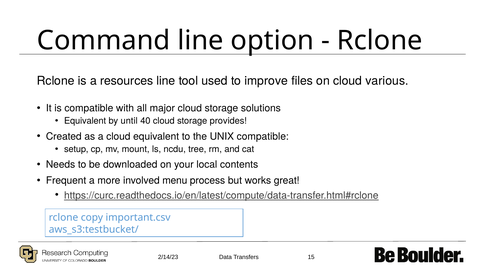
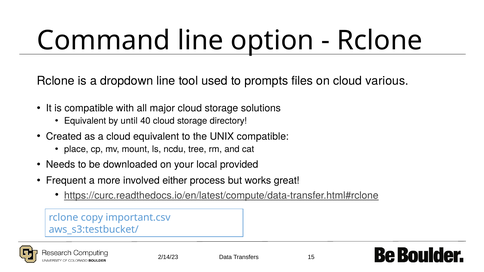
resources: resources -> dropdown (127, 81)
improve: improve -> prompts (266, 81)
provides: provides -> directory (228, 121)
setup: setup -> place (76, 149)
contents: contents -> provided (239, 165)
menu: menu -> either (175, 181)
